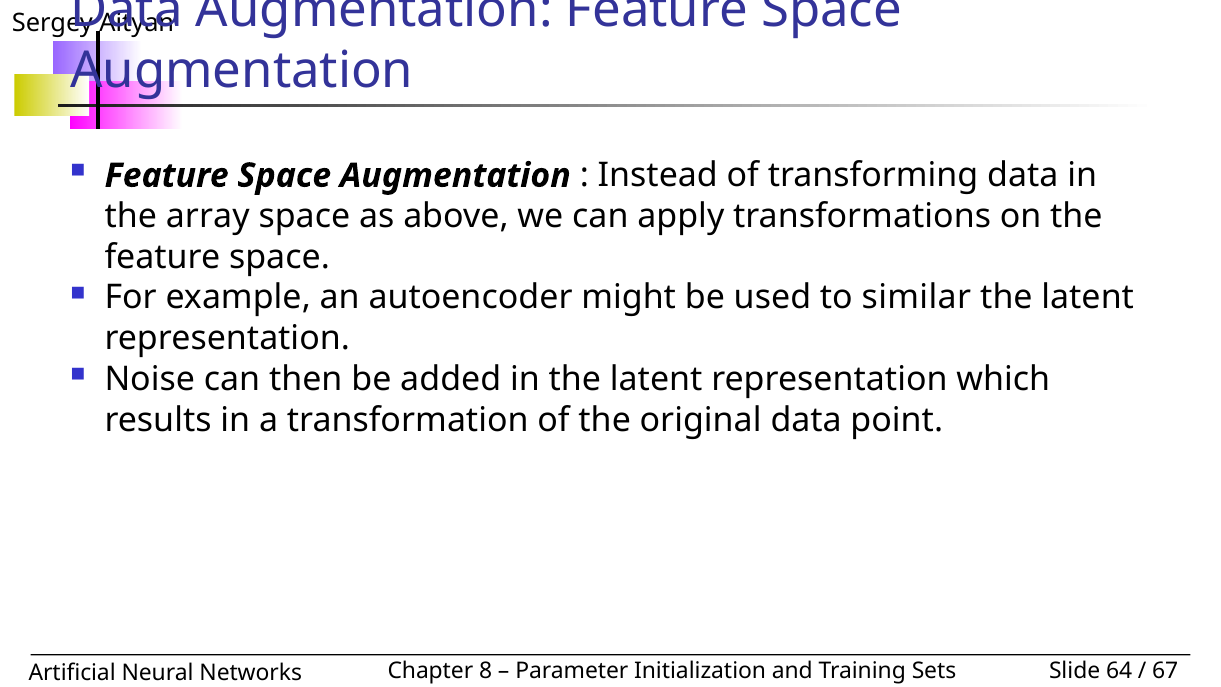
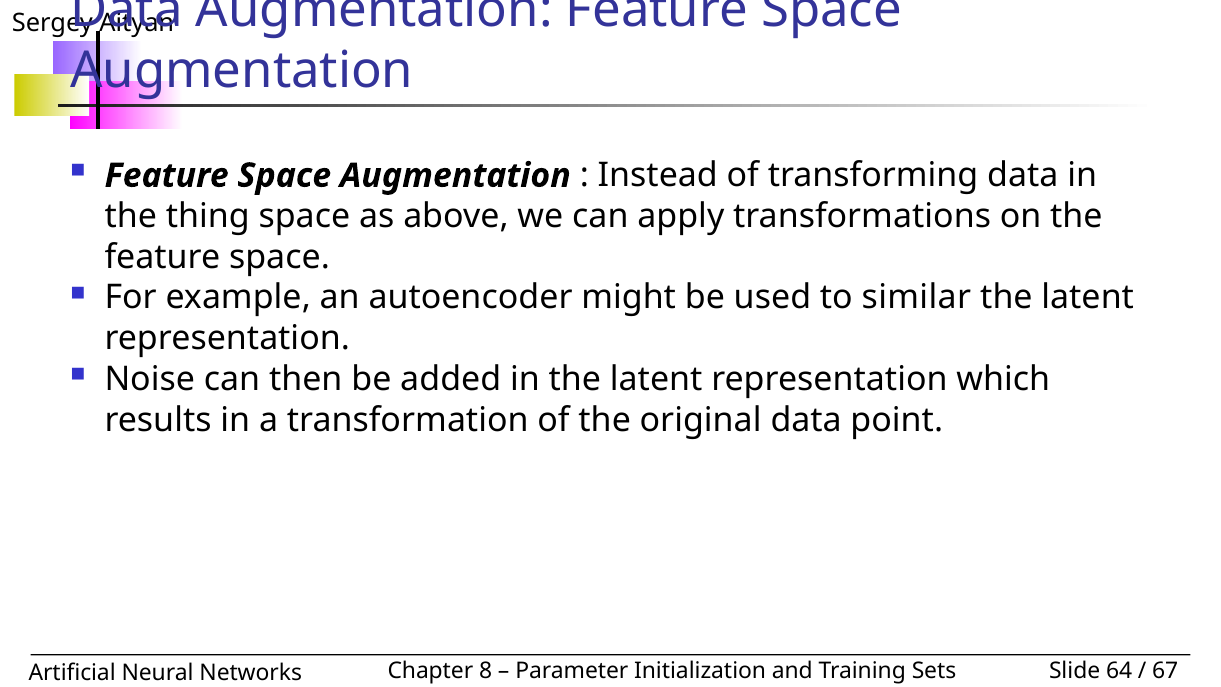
array: array -> thing (208, 216)
